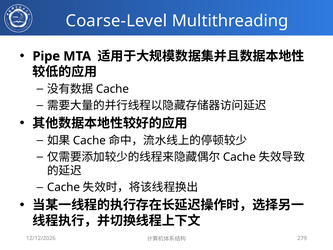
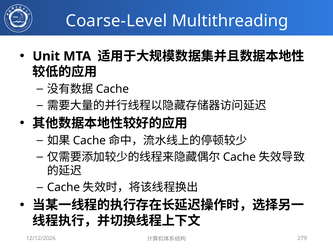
Pipe: Pipe -> Unit (46, 56)
